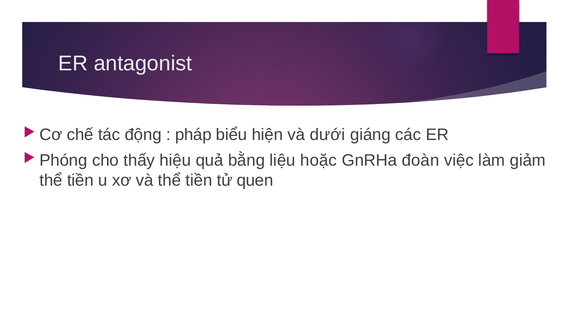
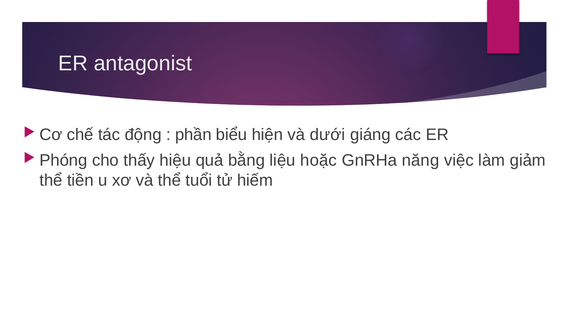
pháp: pháp -> phần (193, 135)
đoàn: đoàn -> năng (421, 161)
và thể tiền: tiền -> tuổi (199, 180)
quen: quen -> hiếm (255, 180)
